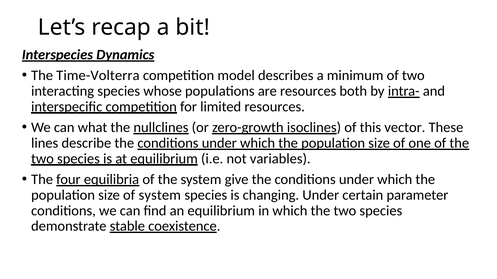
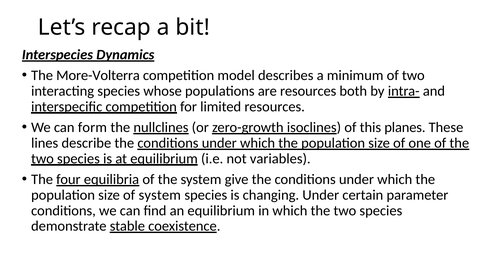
Time-Volterra: Time-Volterra -> More-Volterra (98, 76)
what: what -> form (92, 128)
this vector: vector -> planes (405, 128)
